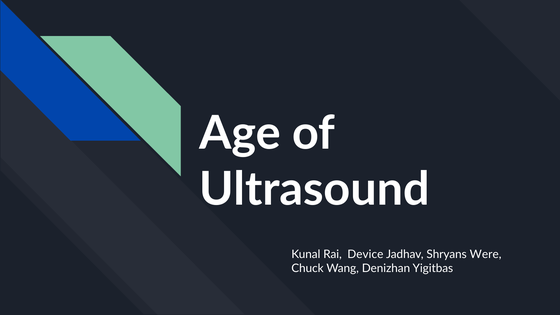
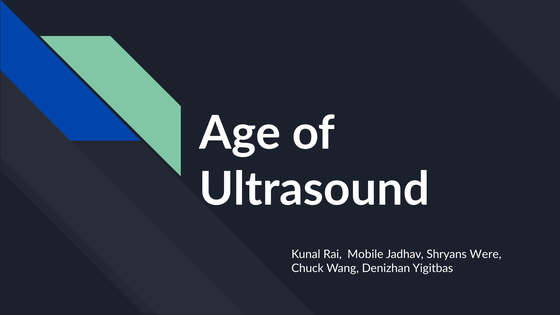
Device: Device -> Mobile (365, 254)
